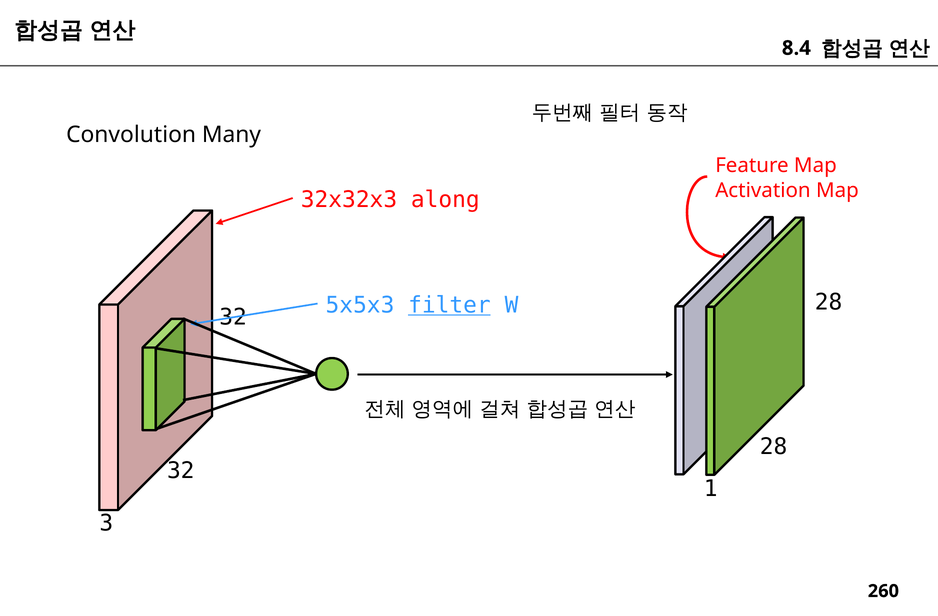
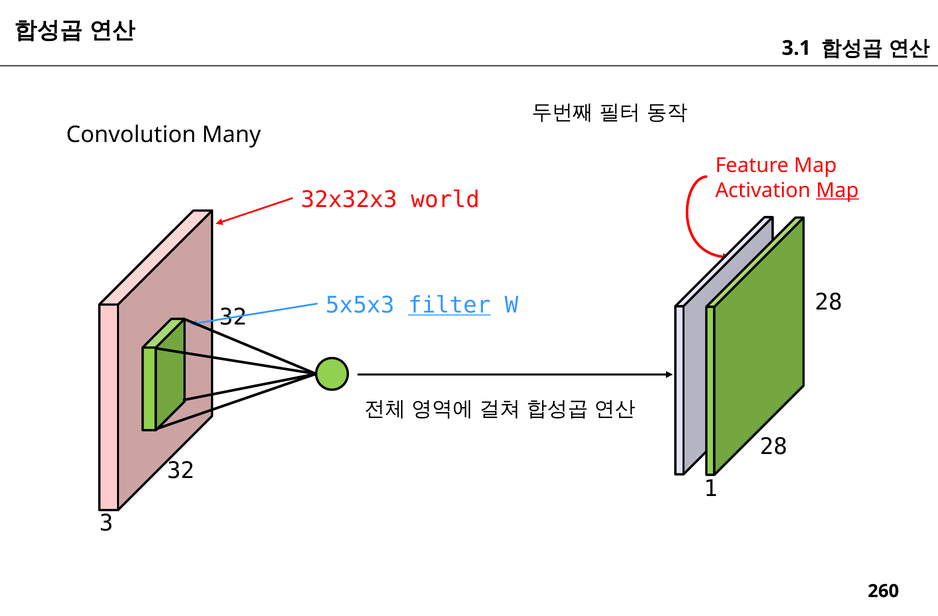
8.4: 8.4 -> 3.1 (796, 48)
Map underline: none -> present (837, 190)
along: along -> world (445, 200)
